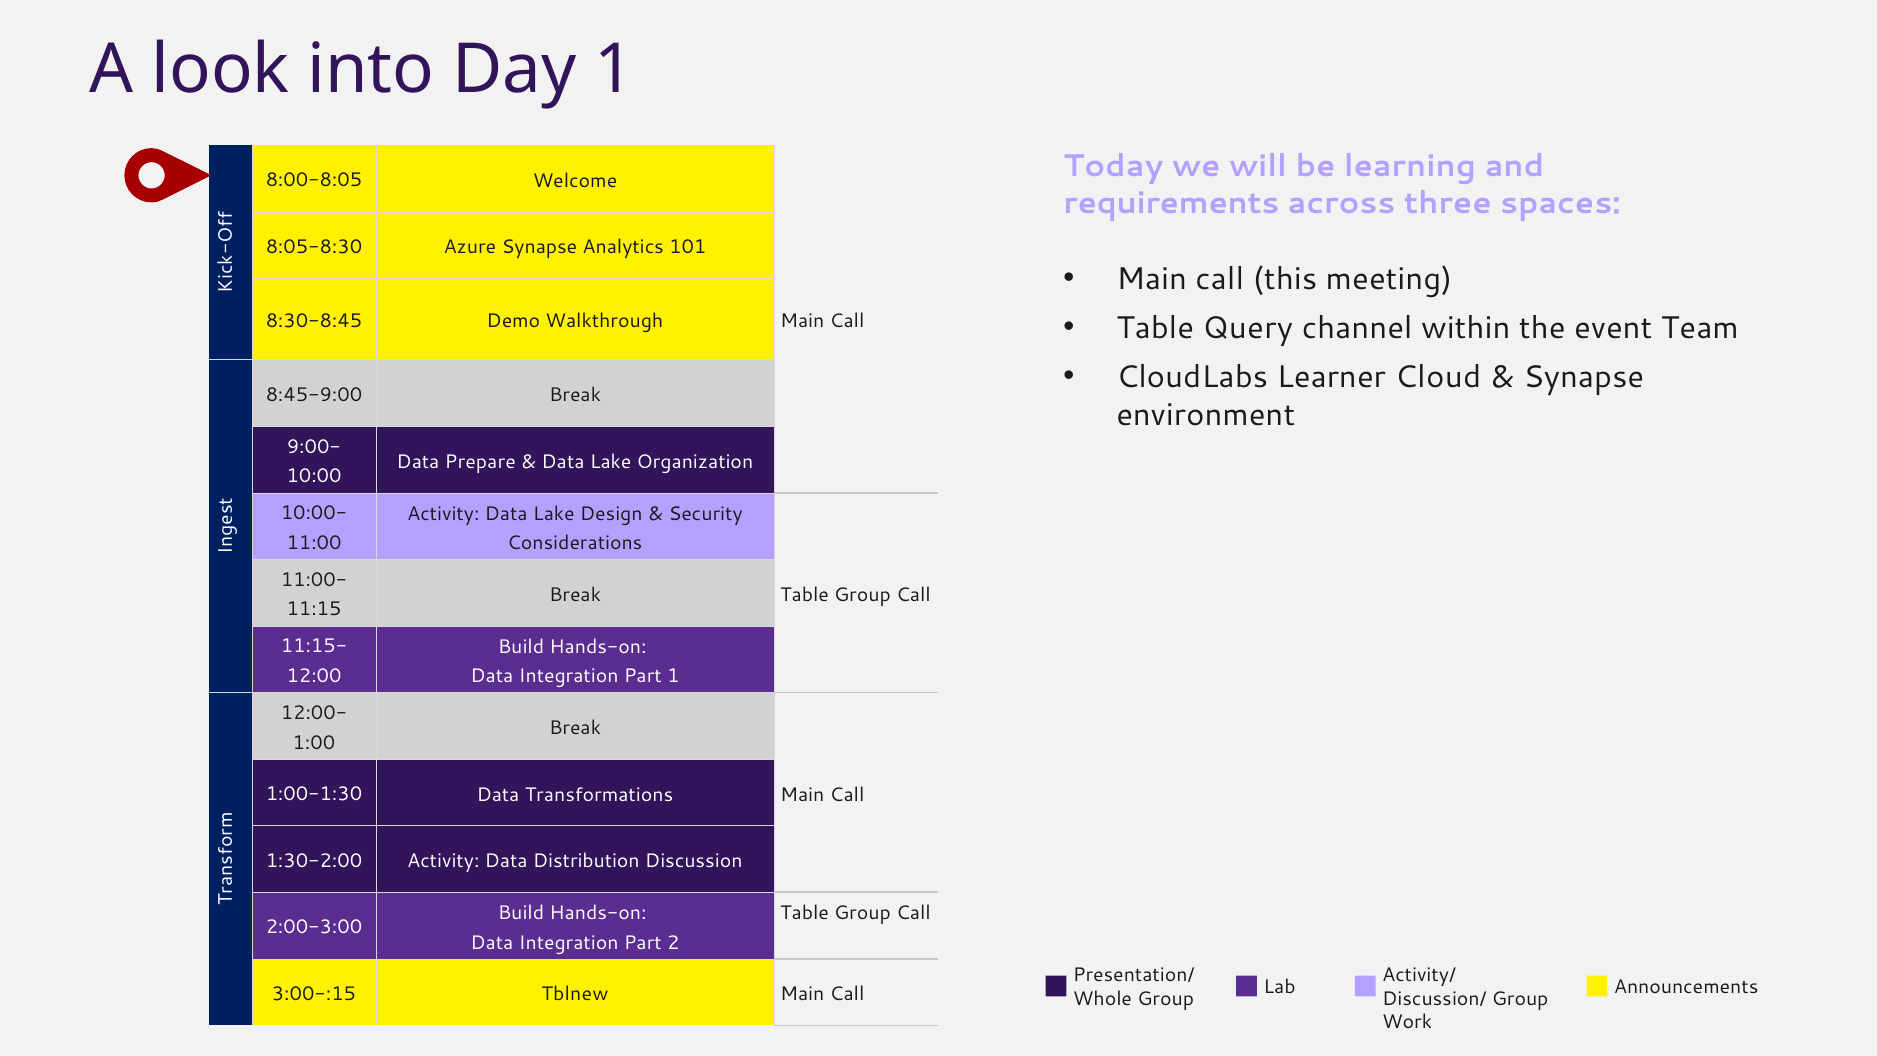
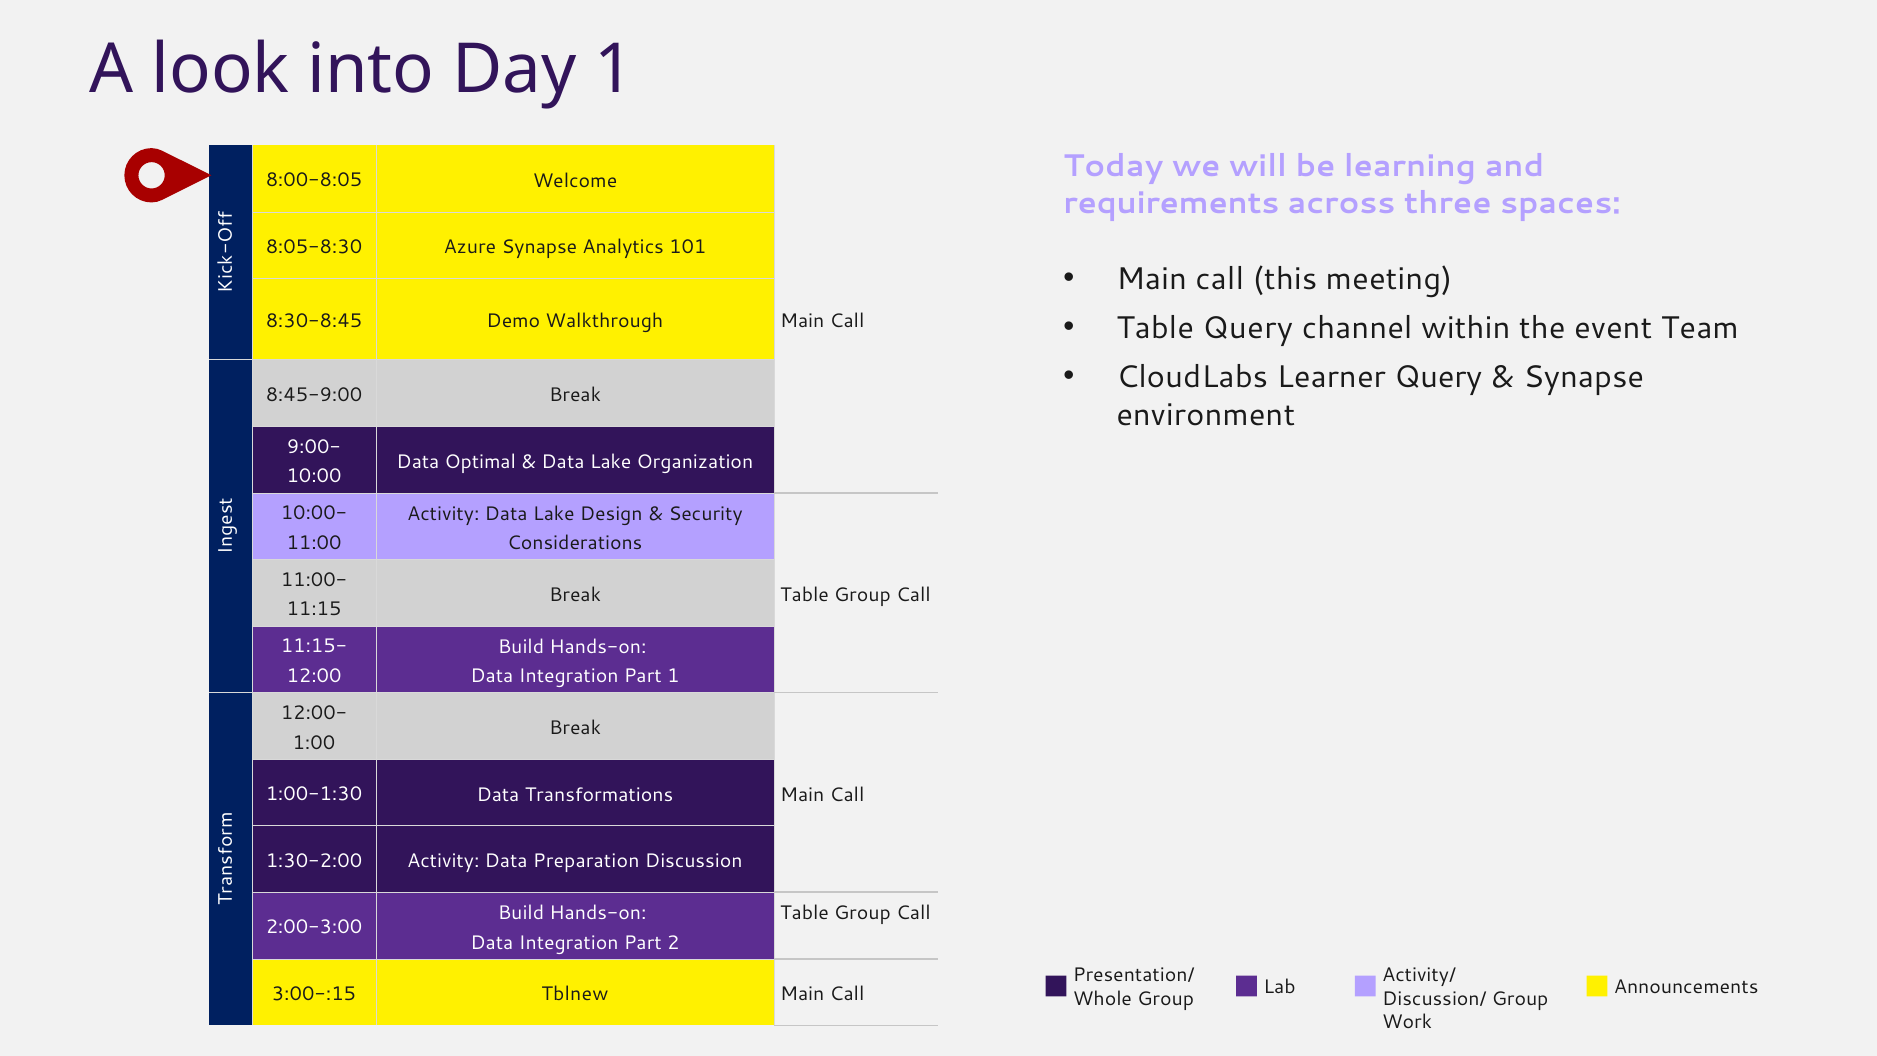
Learner Cloud: Cloud -> Query (1438, 377)
Prepare: Prepare -> Optimal (480, 462)
Distribution: Distribution -> Preparation (586, 861)
